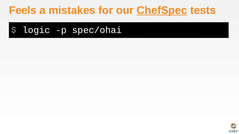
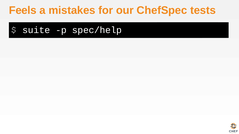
ChefSpec underline: present -> none (162, 10)
logic: logic -> suite (36, 30)
spec/ohai: spec/ohai -> spec/help (97, 30)
